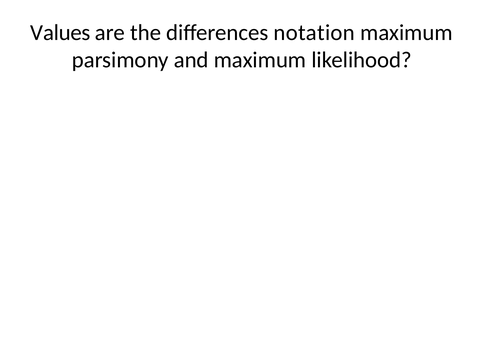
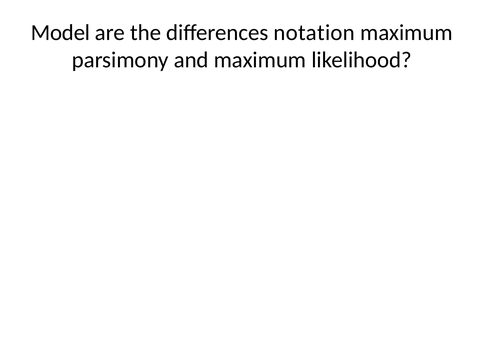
Values: Values -> Model (60, 33)
